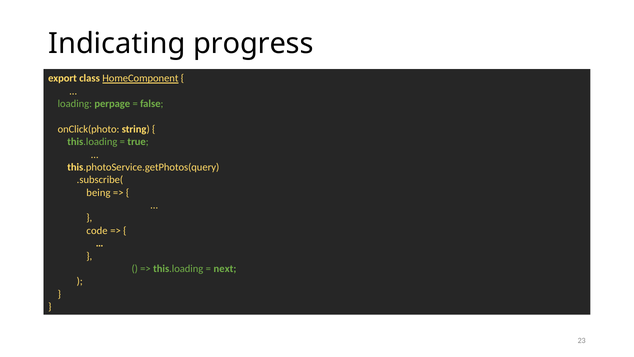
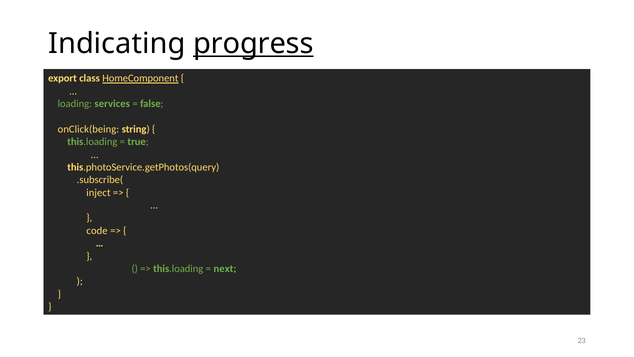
progress underline: none -> present (253, 44)
perpage: perpage -> services (112, 104)
onClick(photo: onClick(photo -> onClick(being (88, 129)
being: being -> inject (98, 192)
